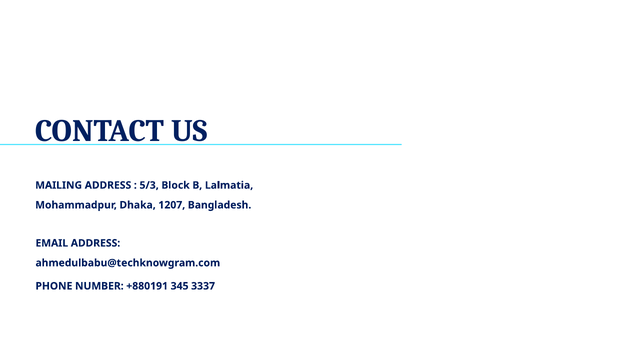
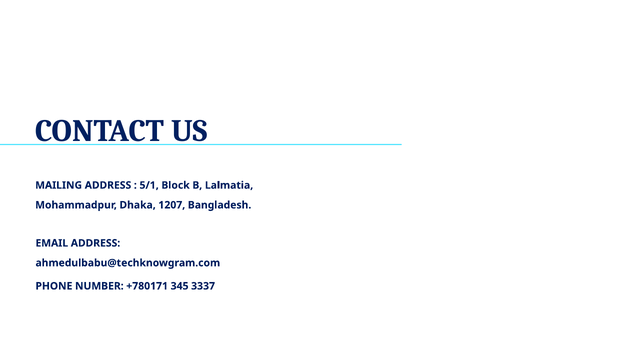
5/3: 5/3 -> 5/1 (149, 185)
+880191: +880191 -> +780171 (147, 286)
